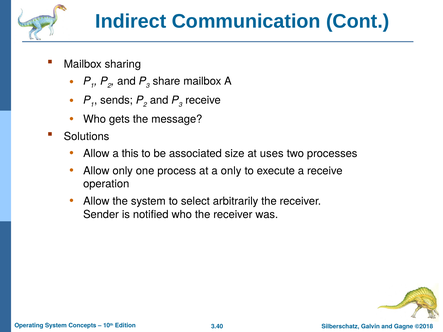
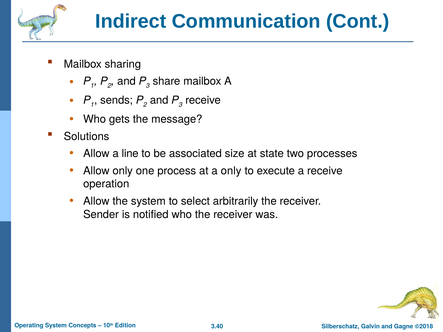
this: this -> line (130, 154)
uses: uses -> state (272, 154)
